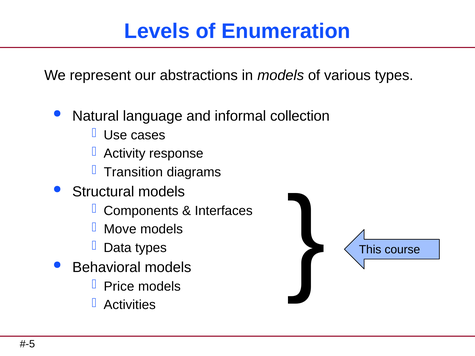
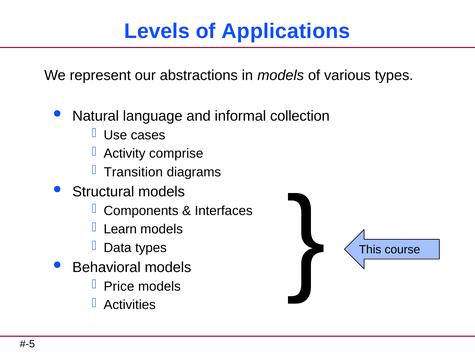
Enumeration: Enumeration -> Applications (286, 31)
response: response -> comprise (176, 154)
Move: Move -> Learn (120, 229)
